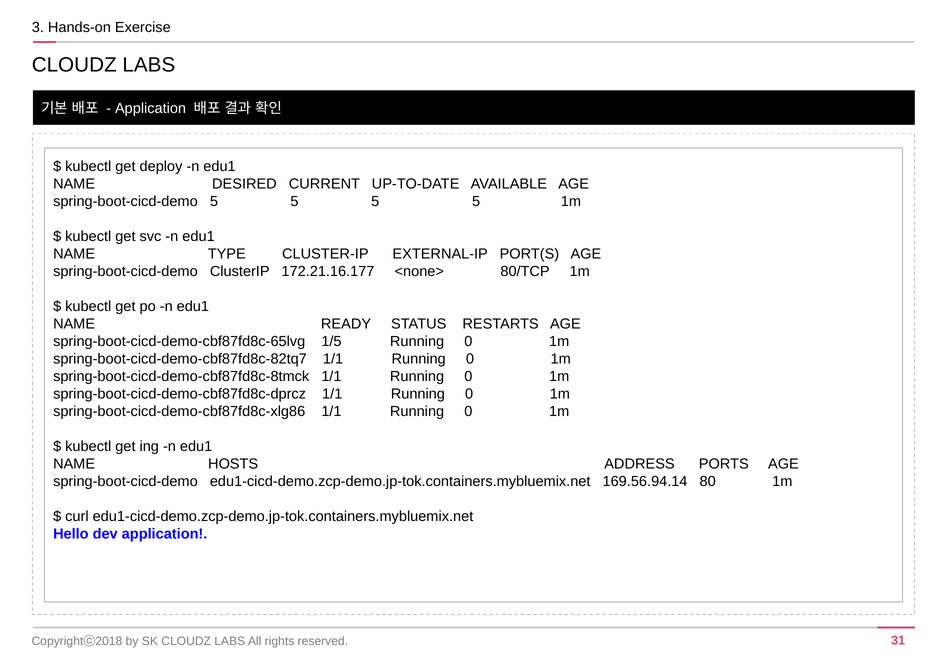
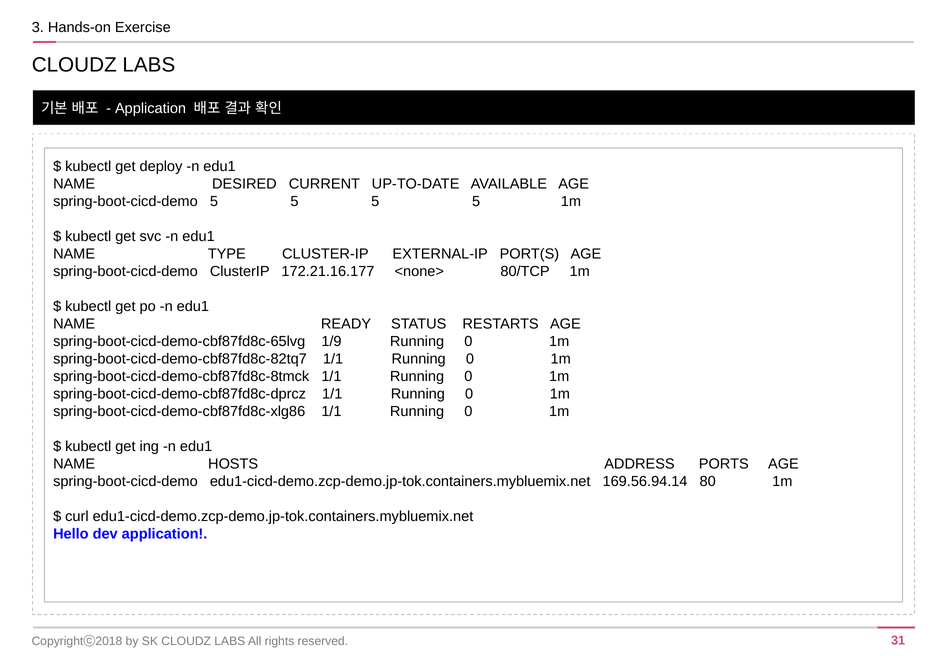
1/5: 1/5 -> 1/9 (331, 341)
